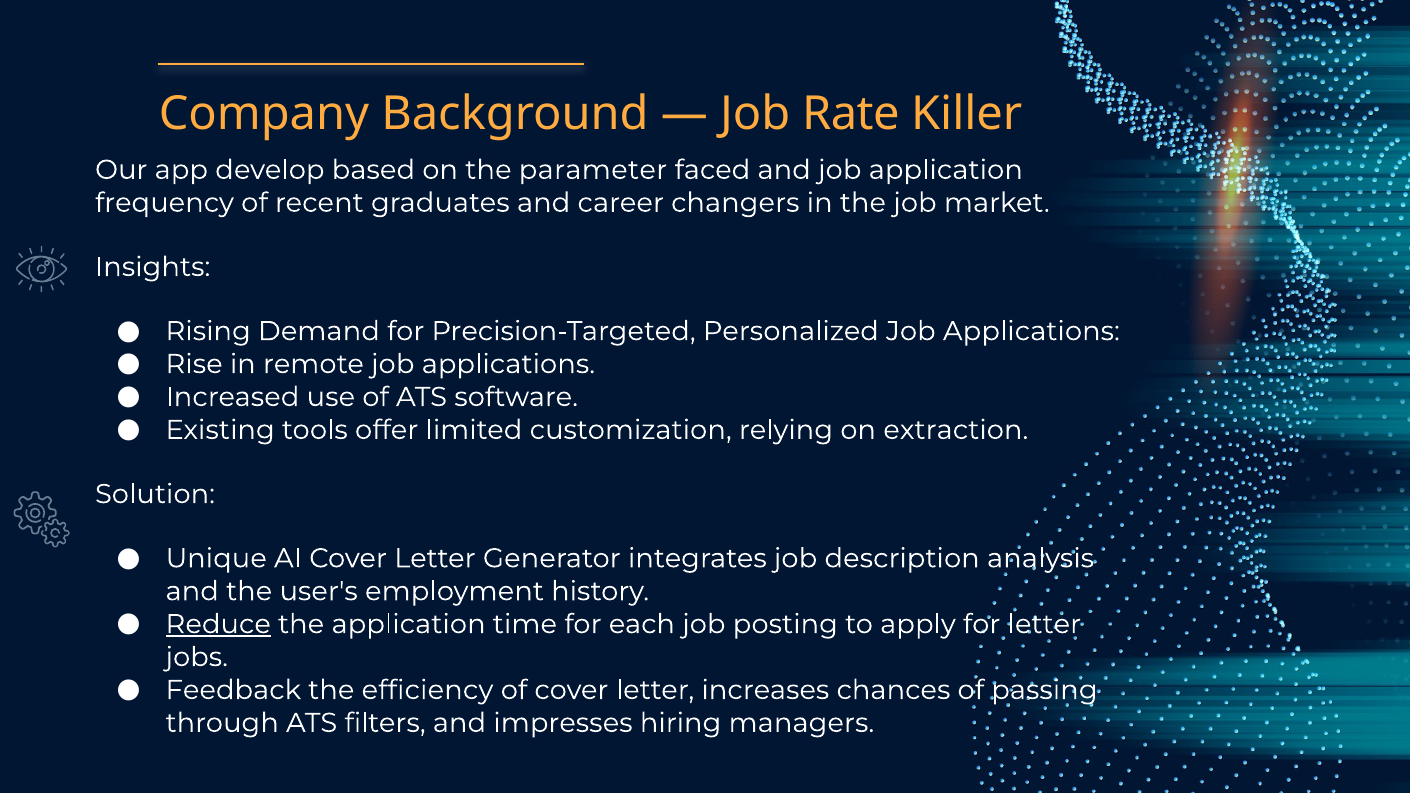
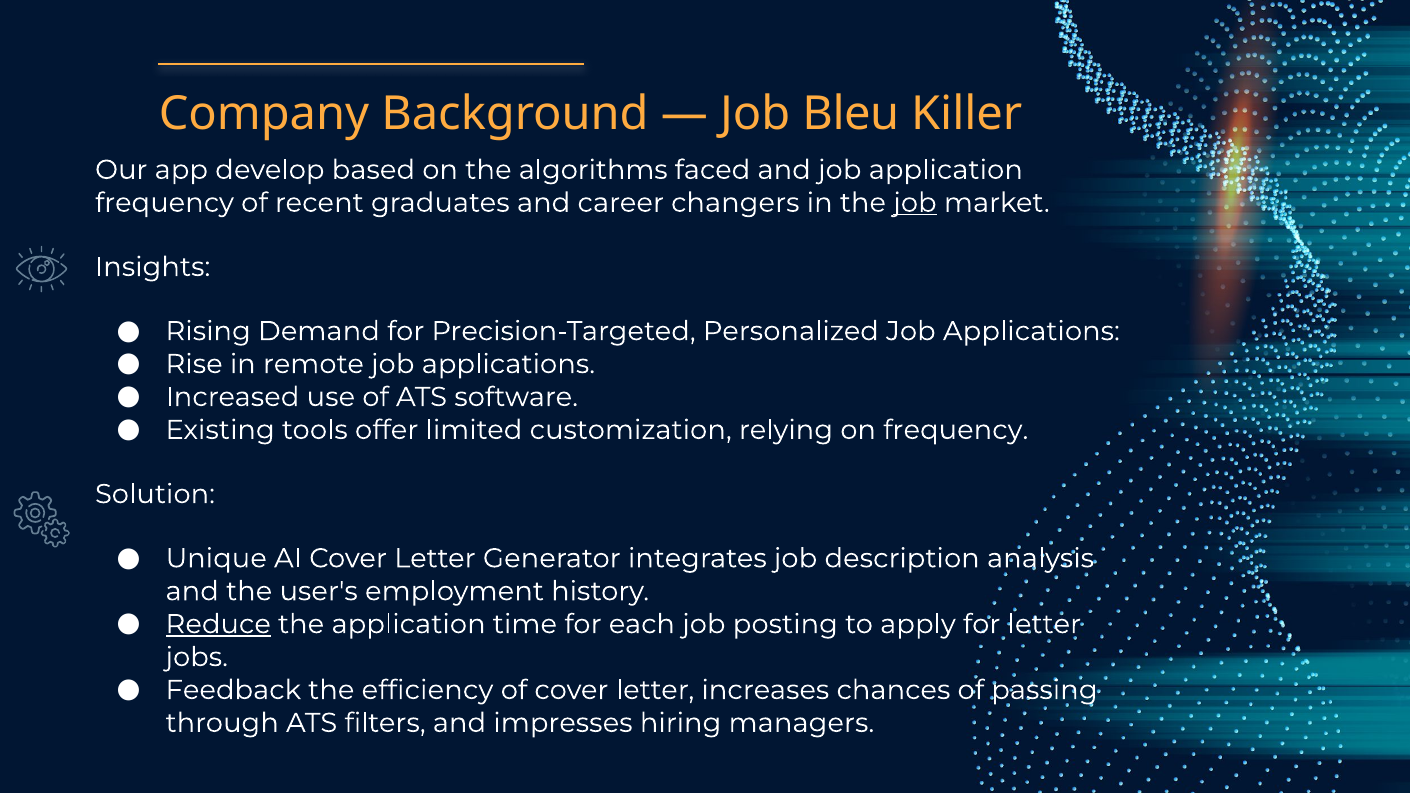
Rate: Rate -> Bleu (851, 114)
parameter: parameter -> algorithms (593, 170)
job underline: none -> present (915, 203)
on extraction: extraction -> frequency (956, 430)
